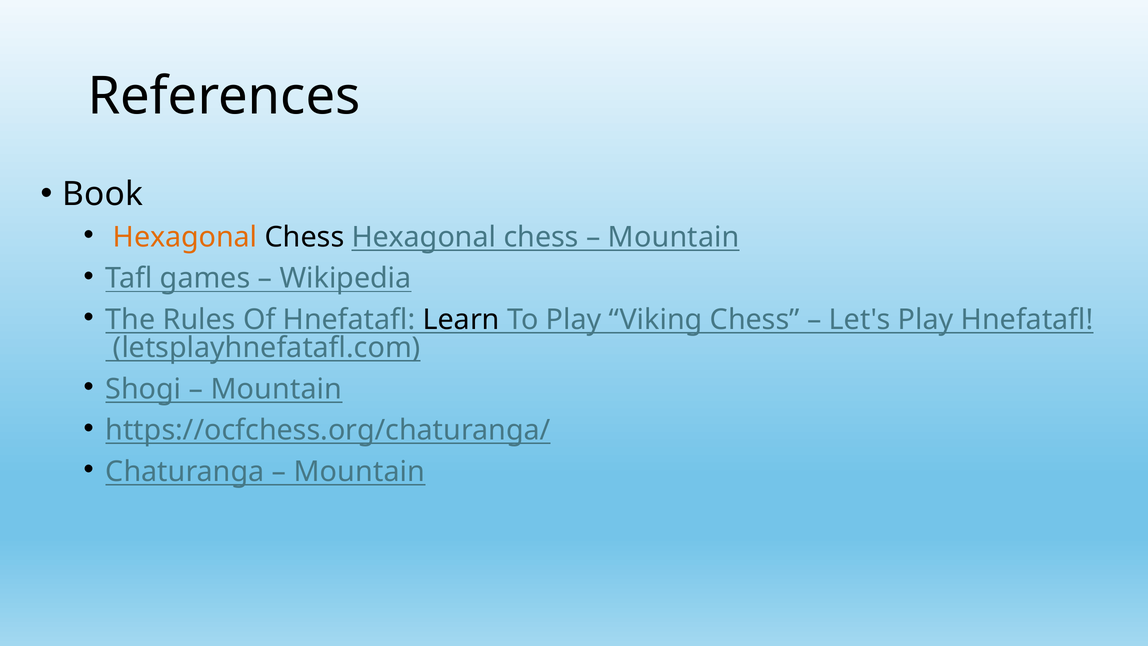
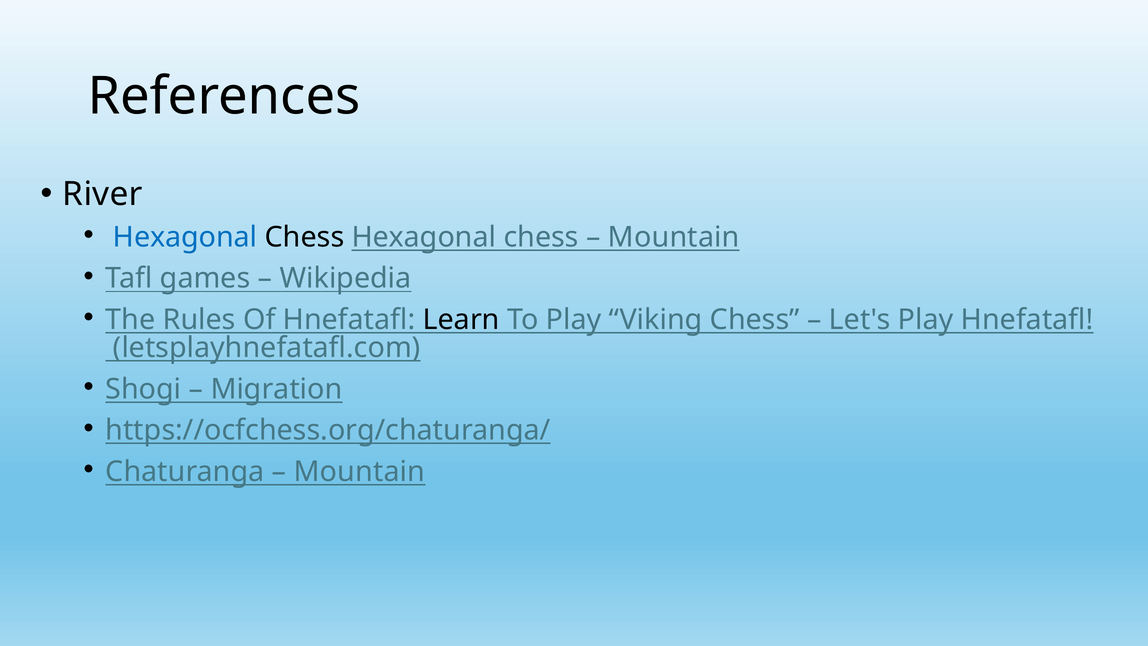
Book: Book -> River (103, 194)
Hexagonal colour: orange -> blue (185, 237)
Mountain: Mountain -> Migration (276, 389)
